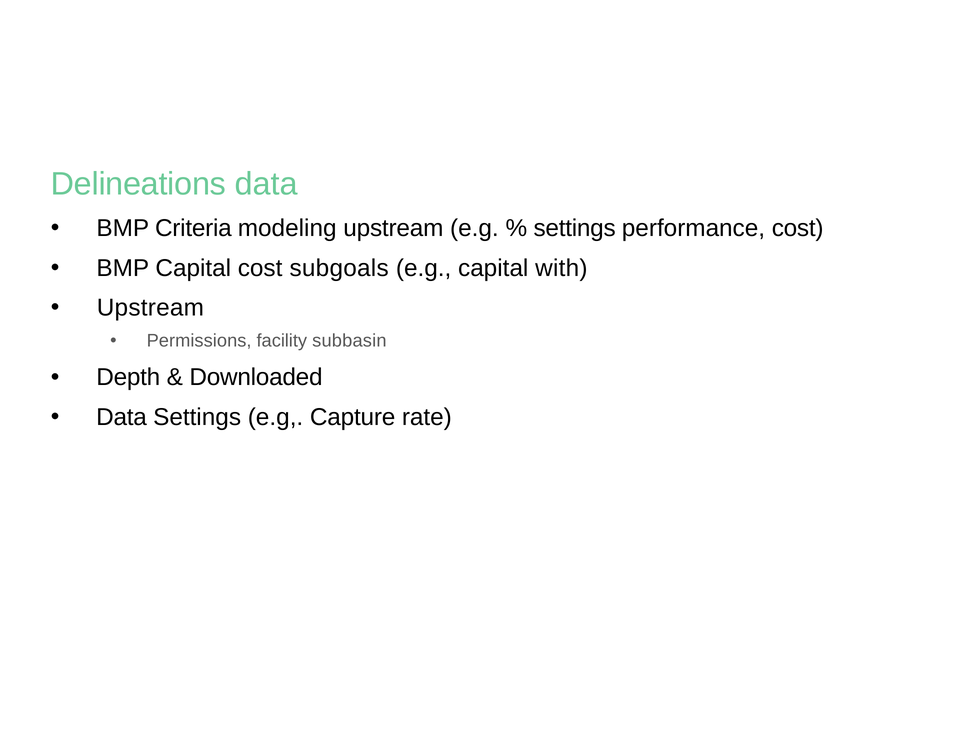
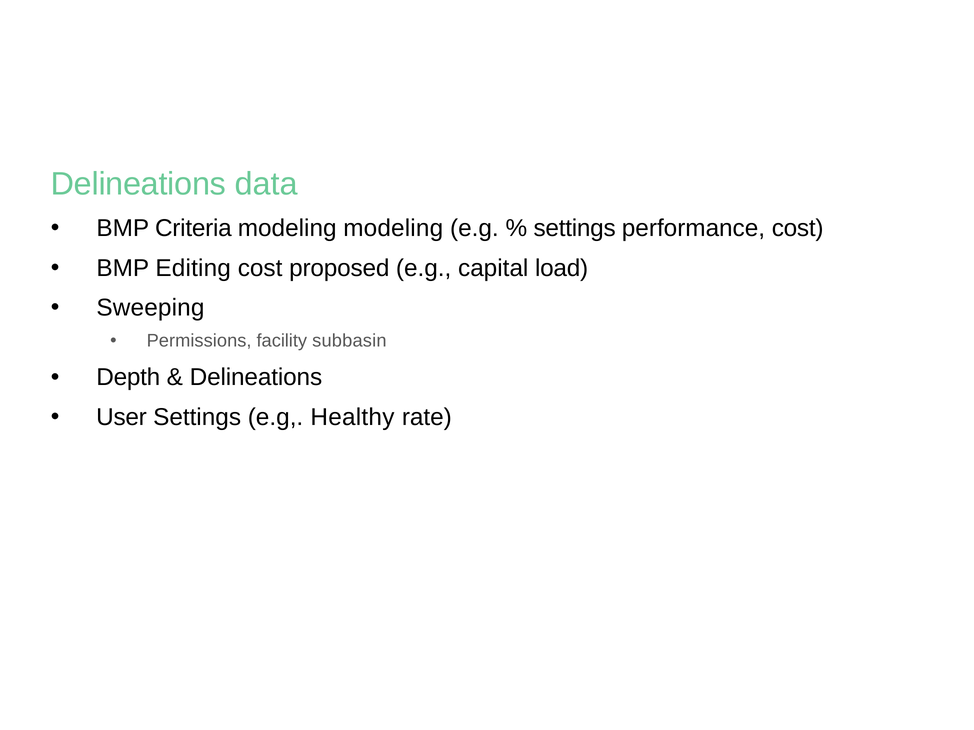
modeling upstream: upstream -> modeling (393, 228)
BMP Capital: Capital -> Editing (193, 268)
subgoals: subgoals -> proposed (339, 268)
with: with -> load (562, 268)
Upstream: Upstream -> Sweeping (150, 308)
Downloaded: Downloaded -> Delineations (256, 378)
Data: Data -> User (122, 417)
Capture: Capture -> Healthy (352, 417)
